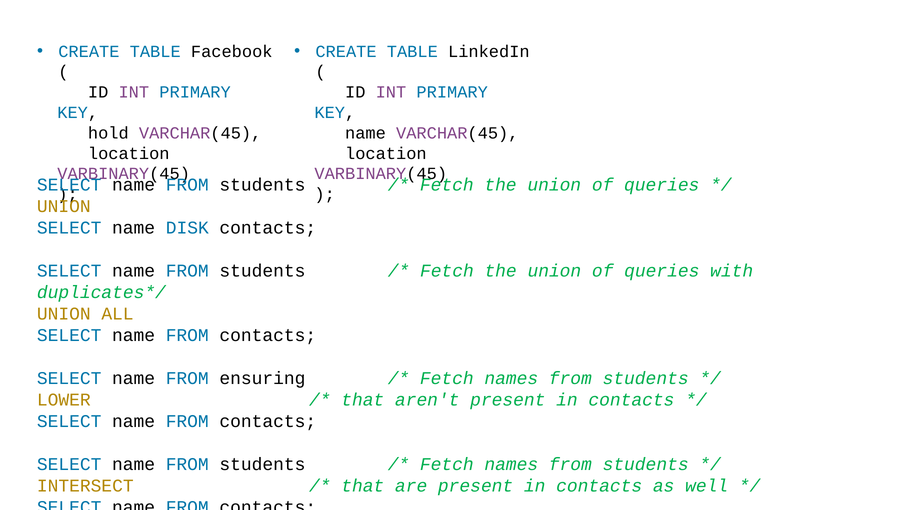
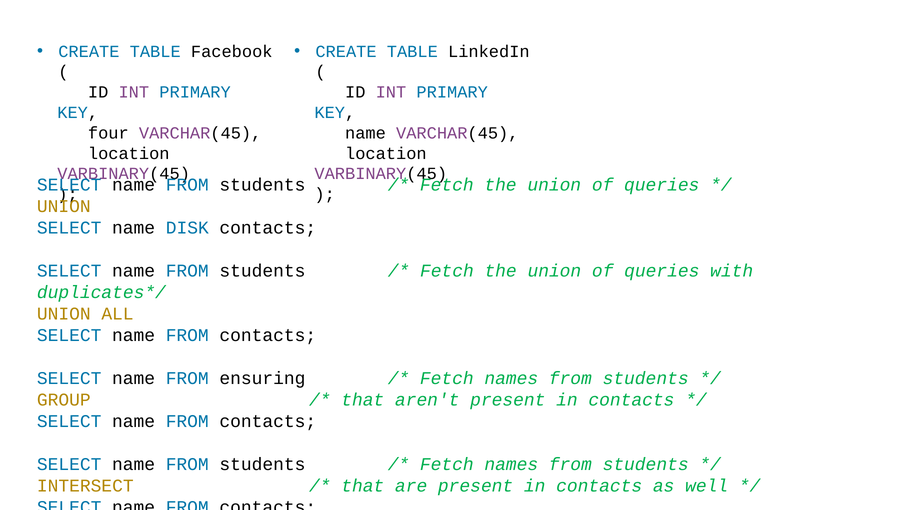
hold: hold -> four (108, 133)
LOWER: LOWER -> GROUP (64, 400)
